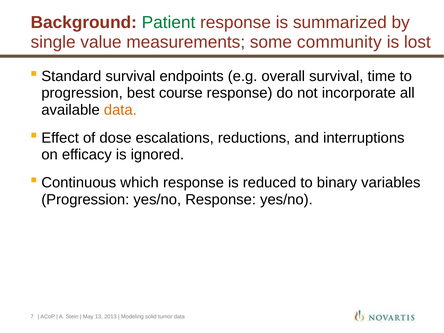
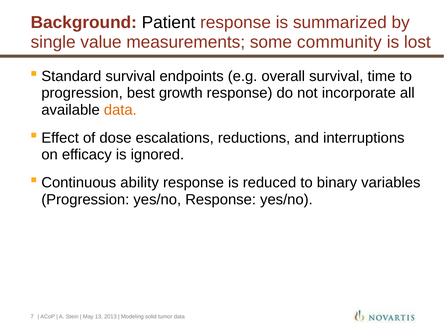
Patient colour: green -> black (169, 22)
course: course -> growth (181, 93)
which: which -> ability (140, 183)
